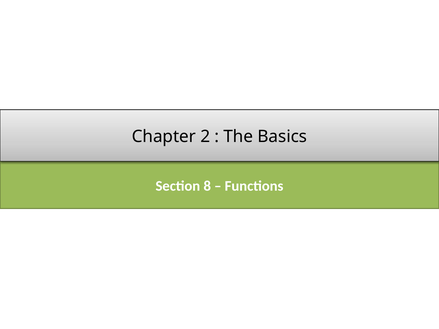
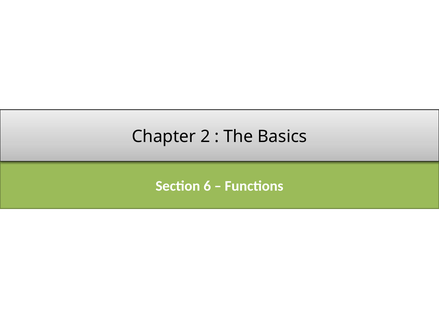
8: 8 -> 6 (207, 186)
